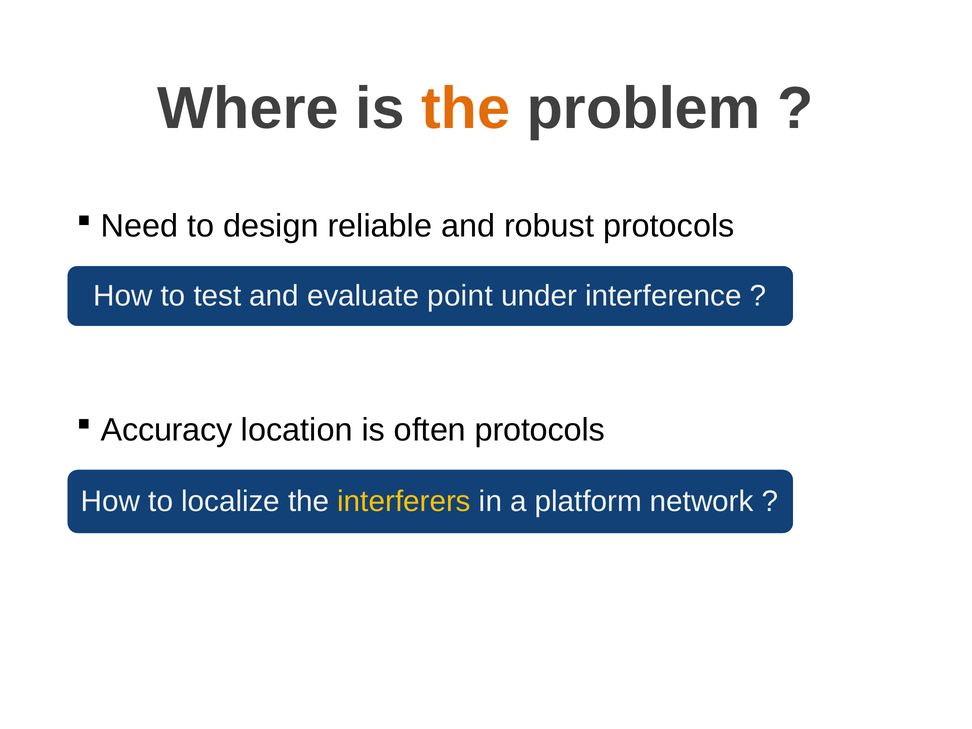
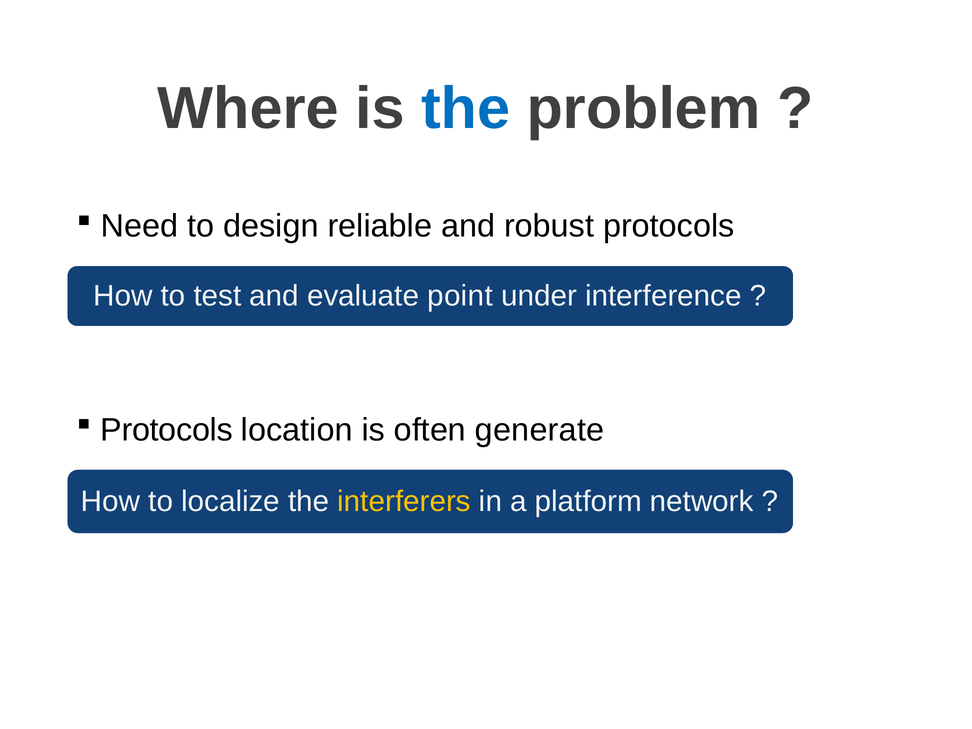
the colour: orange -> blue (466, 109)
Accuracy: Accuracy -> Protocols (167, 430)
often protocols: protocols -> generate (540, 430)
